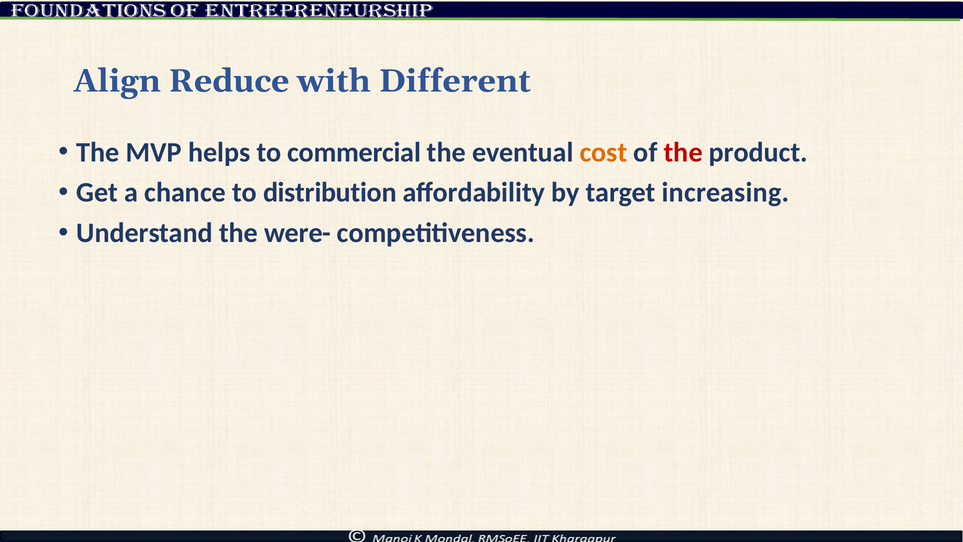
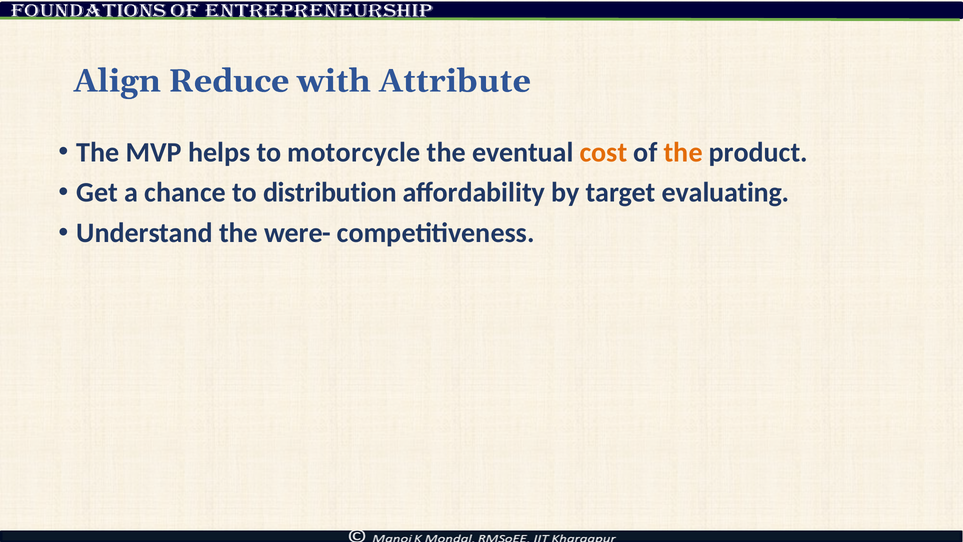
Different: Different -> Attribute (455, 81)
commercial: commercial -> motorcycle (354, 152)
the colour: red -> orange (683, 152)
increasing: increasing -> evaluating (726, 193)
